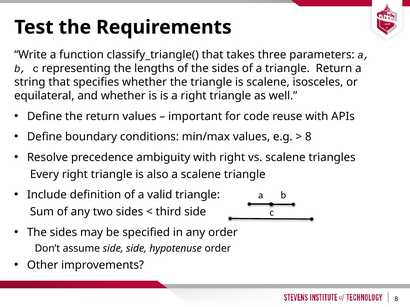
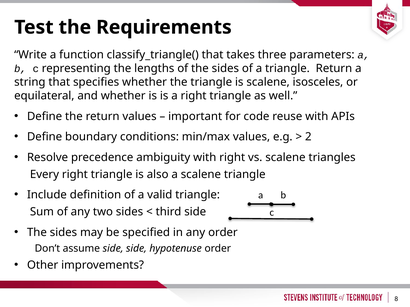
8: 8 -> 2 (308, 137)
